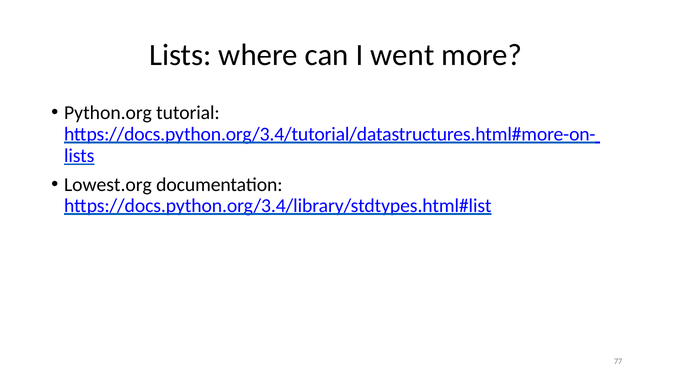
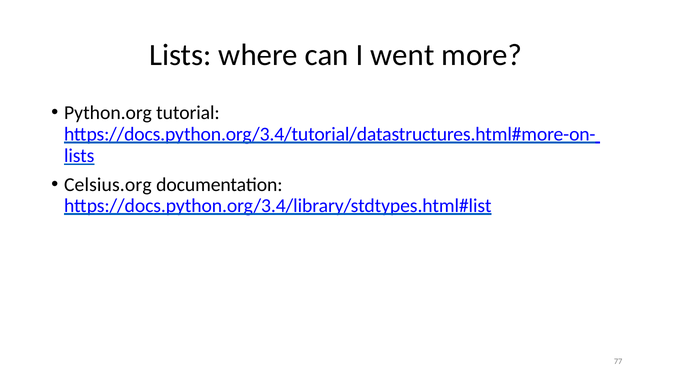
Lowest.org: Lowest.org -> Celsius.org (108, 185)
